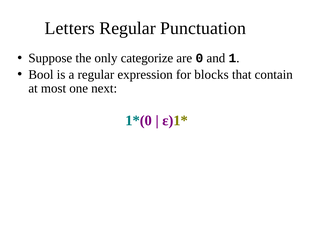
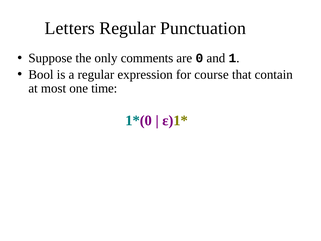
categorize: categorize -> comments (147, 58)
blocks: blocks -> course (212, 74)
next: next -> time (104, 88)
